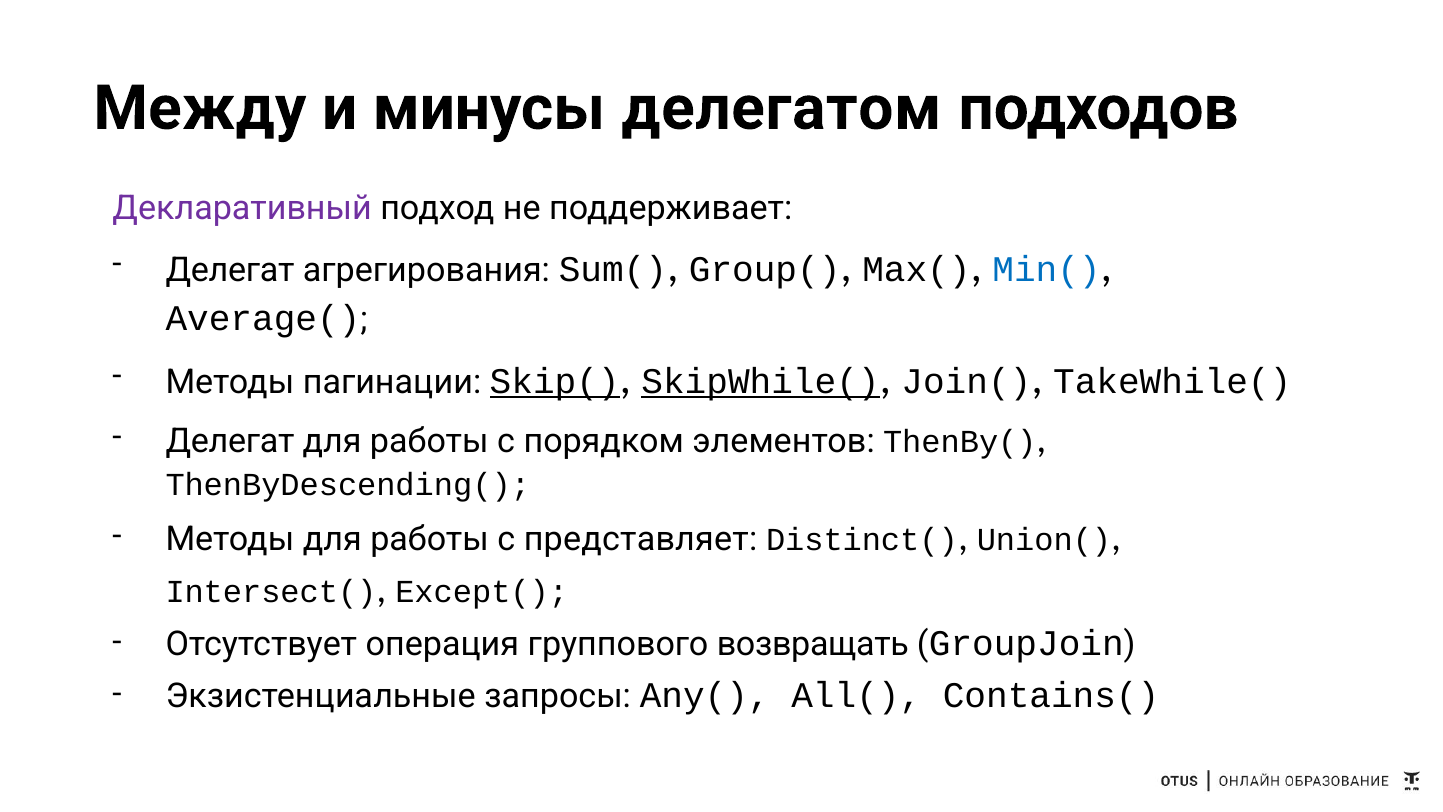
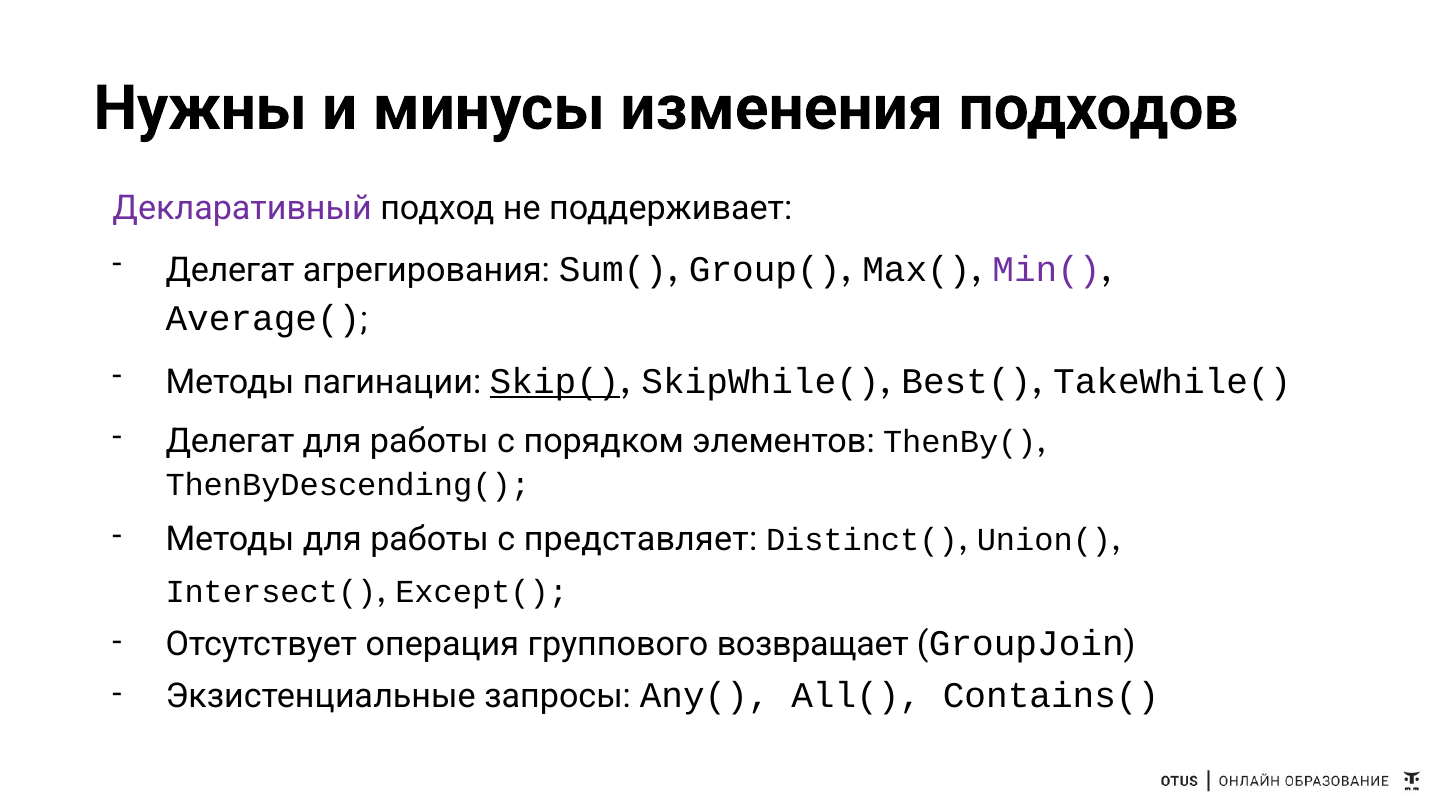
Между: Между -> Нужны (200, 108)
делегатом: делегатом -> изменения (782, 108)
Min( colour: blue -> purple (1046, 270)
SkipWhile( underline: present -> none (761, 382)
Join(: Join( -> Best( (966, 382)
возвращать: возвращать -> возвращает (813, 644)
